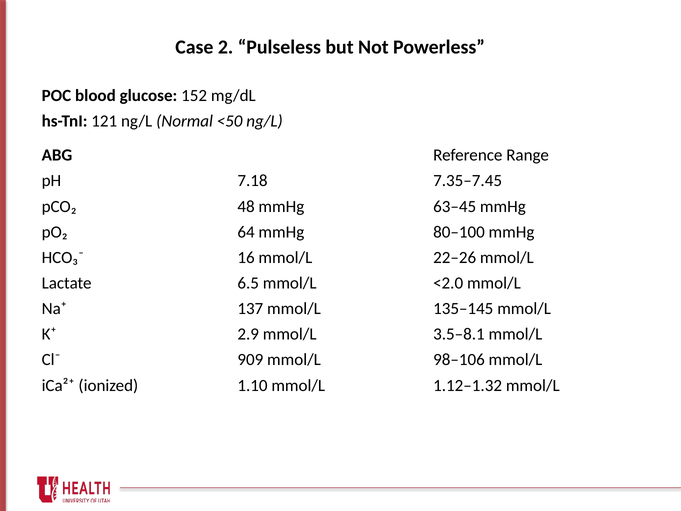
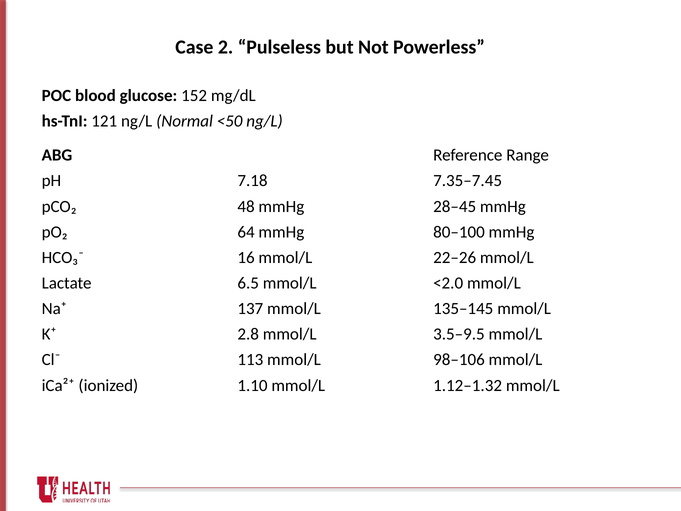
63–45: 63–45 -> 28–45 (455, 206)
2.9: 2.9 -> 2.8 (248, 334)
3.5–8.1: 3.5–8.1 -> 3.5–9.5 (459, 334)
909: 909 -> 113 (250, 360)
